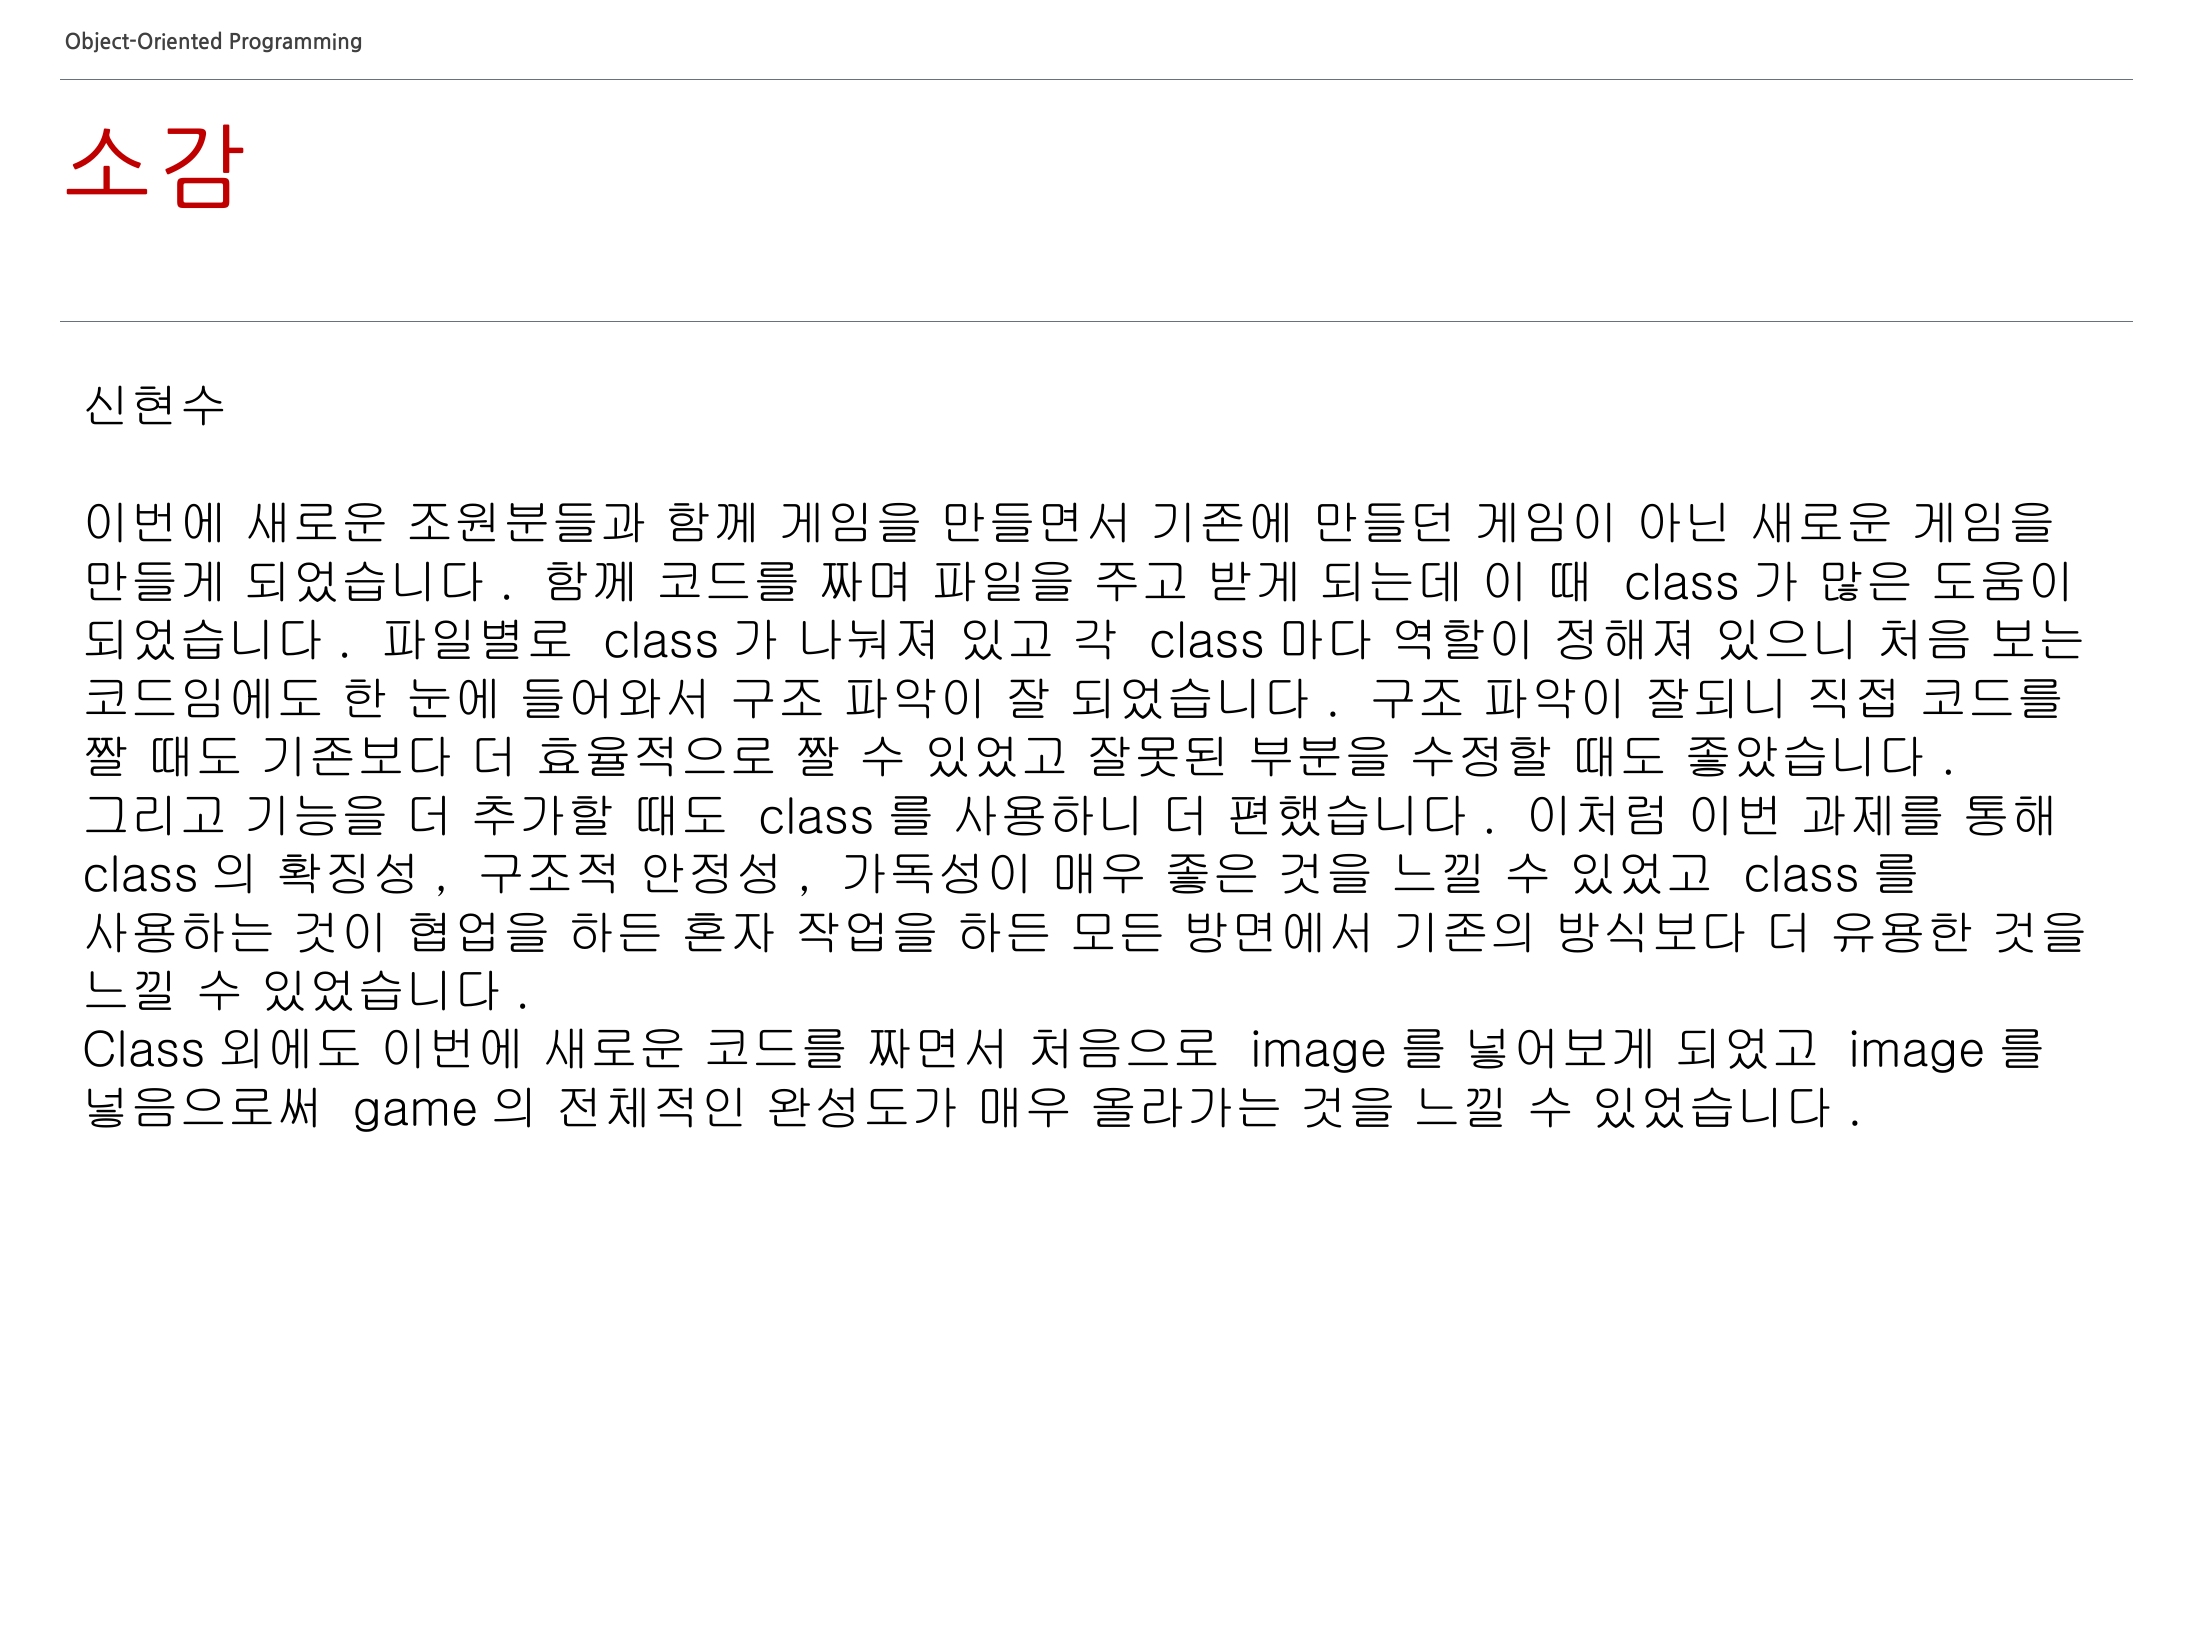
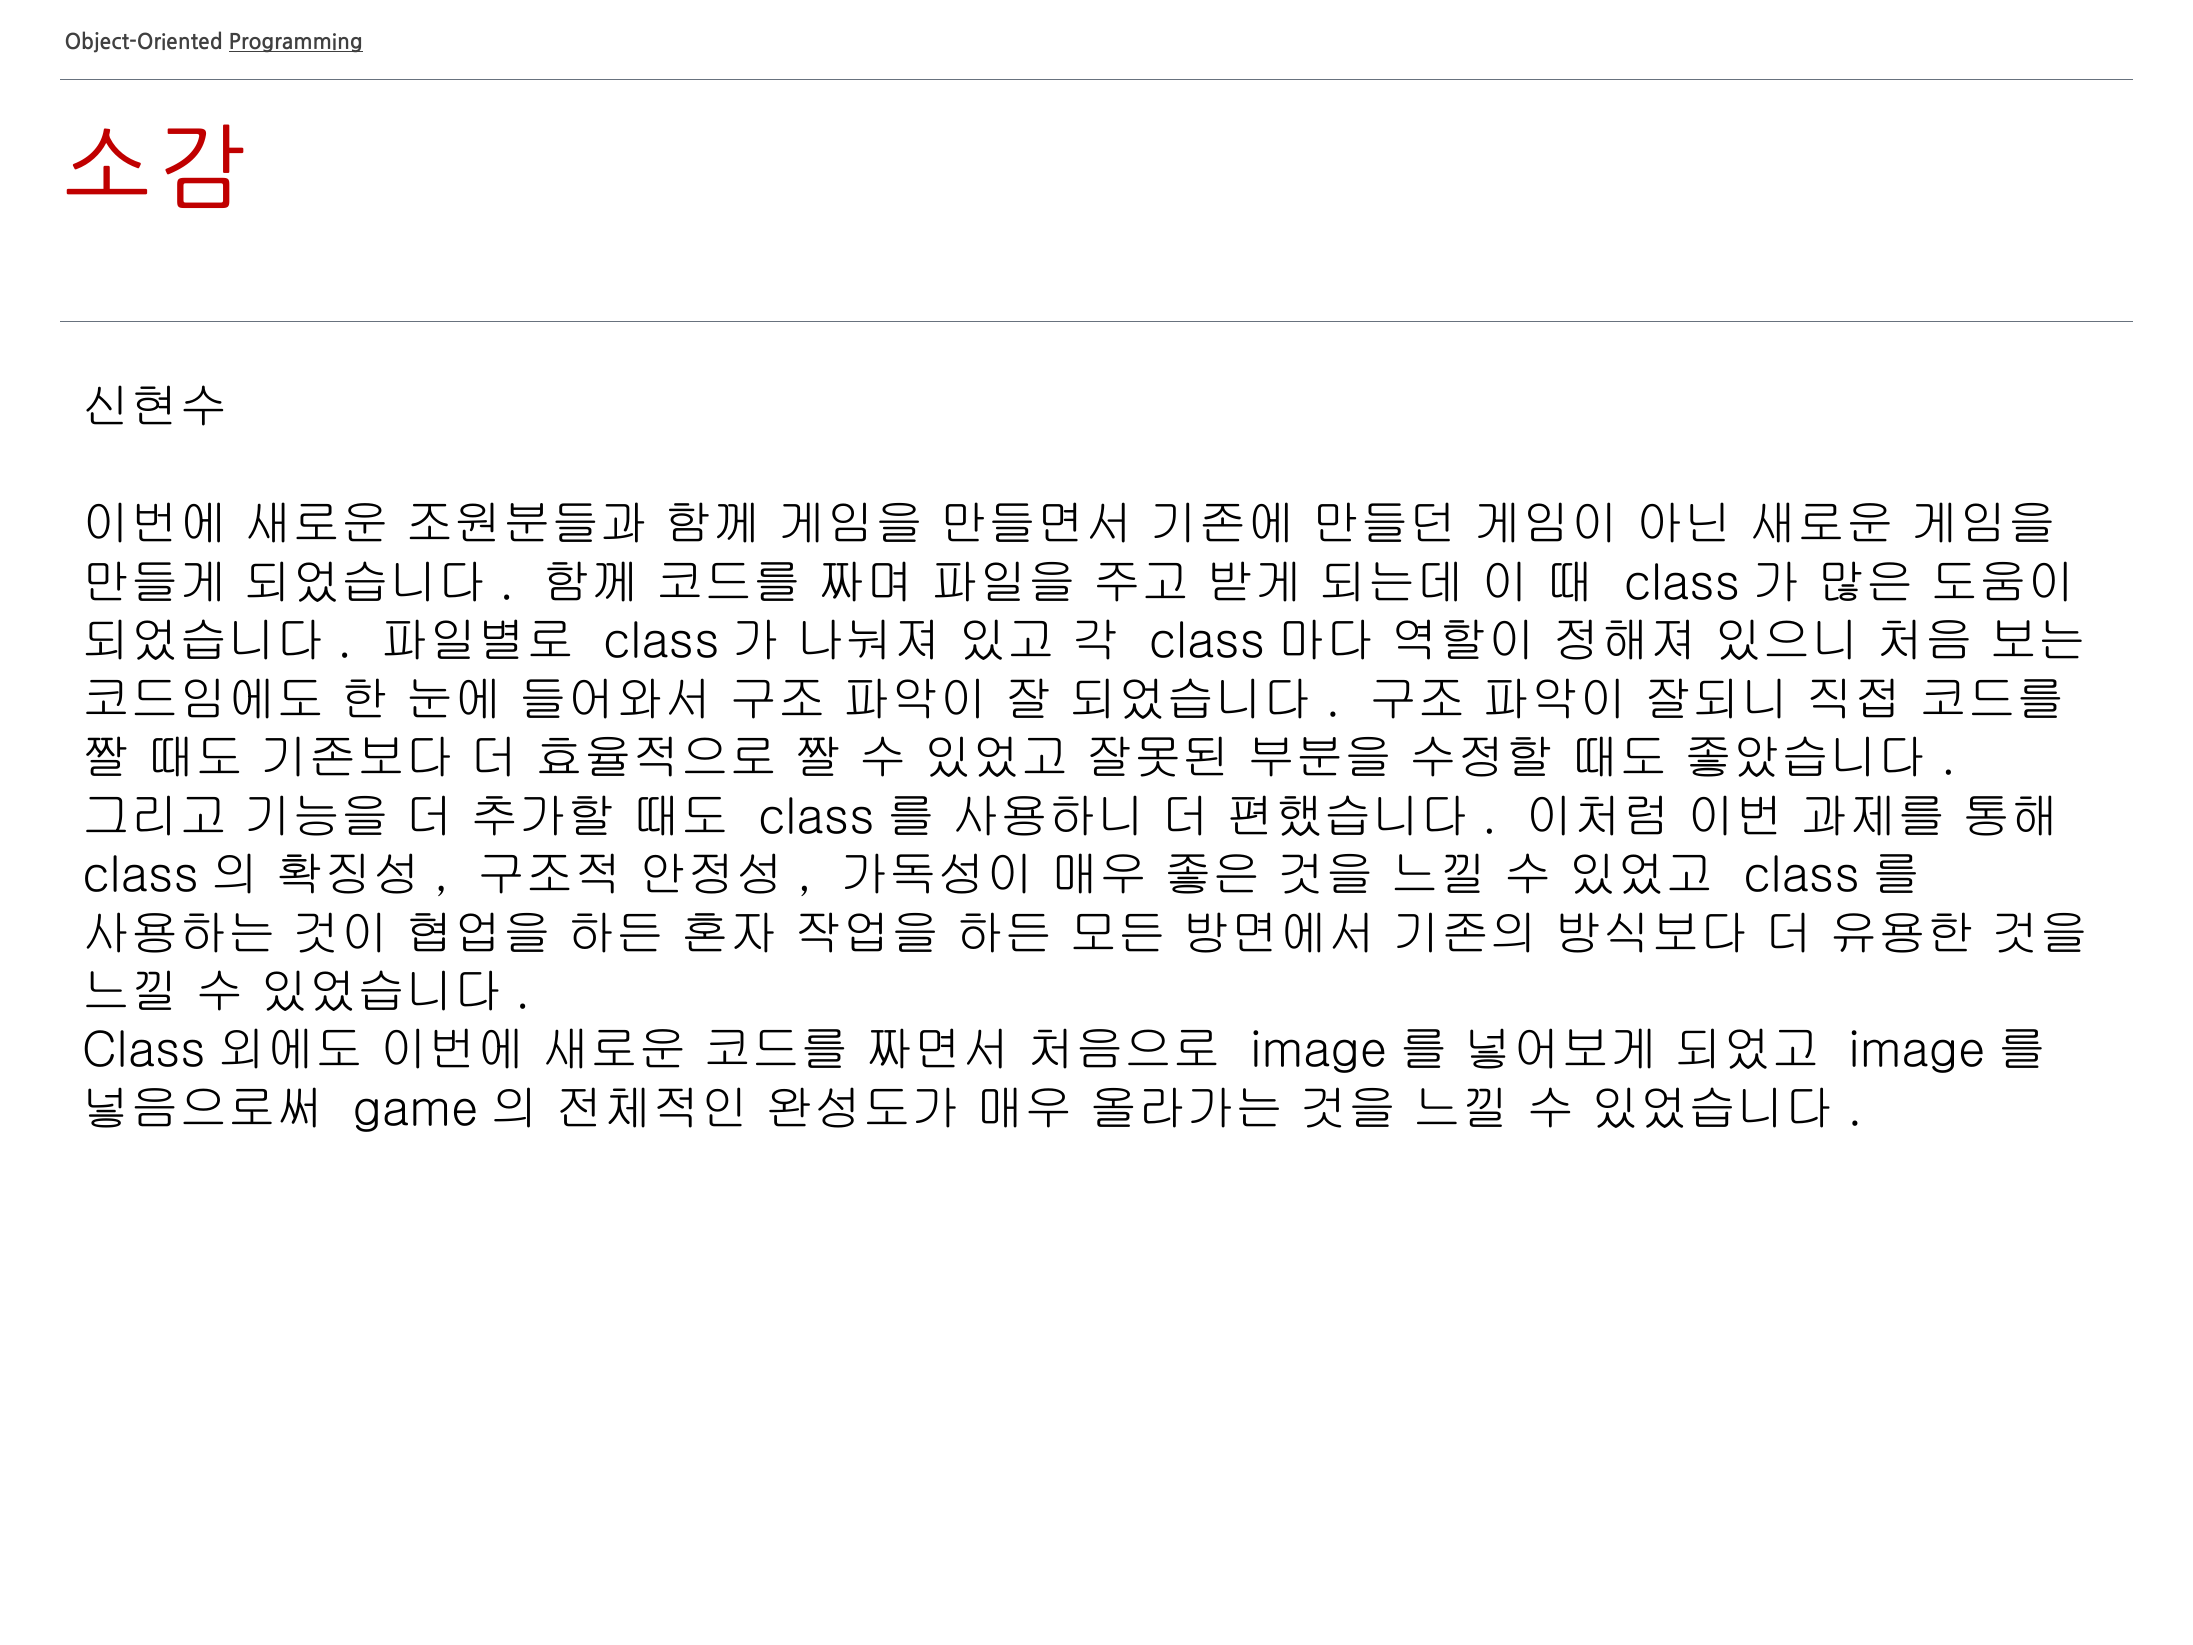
Programming underline: none -> present (296, 42)
